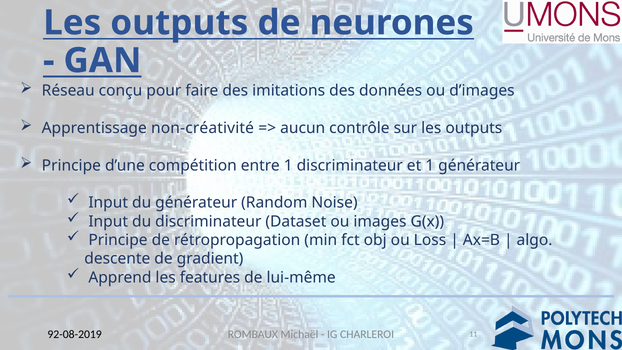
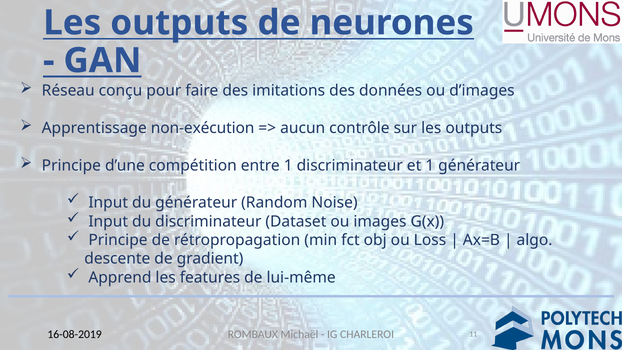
non-créativité: non-créativité -> non-exécution (203, 128)
92-08-2019: 92-08-2019 -> 16-08-2019 (75, 334)
